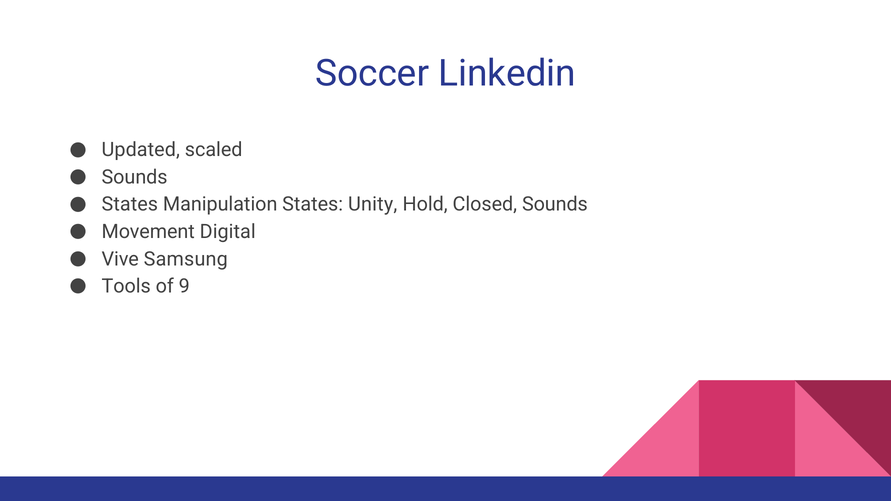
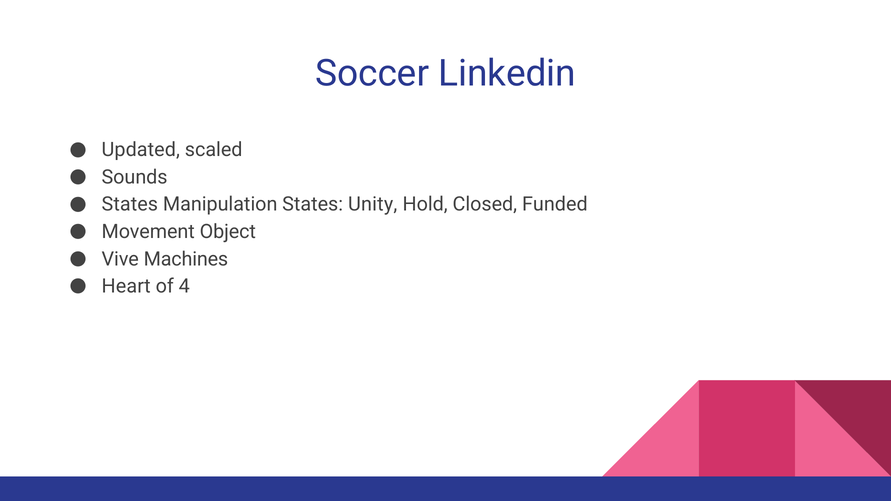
Closed Sounds: Sounds -> Funded (555, 205)
Digital: Digital -> Object (228, 232)
Samsung: Samsung -> Machines (186, 259)
Tools: Tools -> Heart (126, 286)
9: 9 -> 4 (184, 286)
